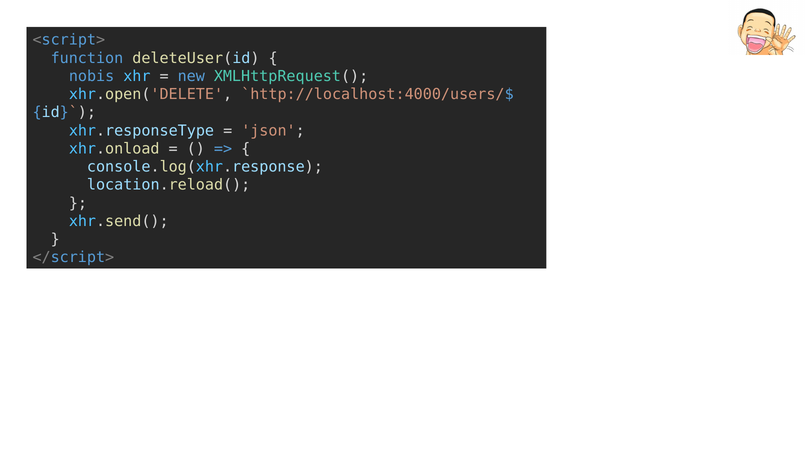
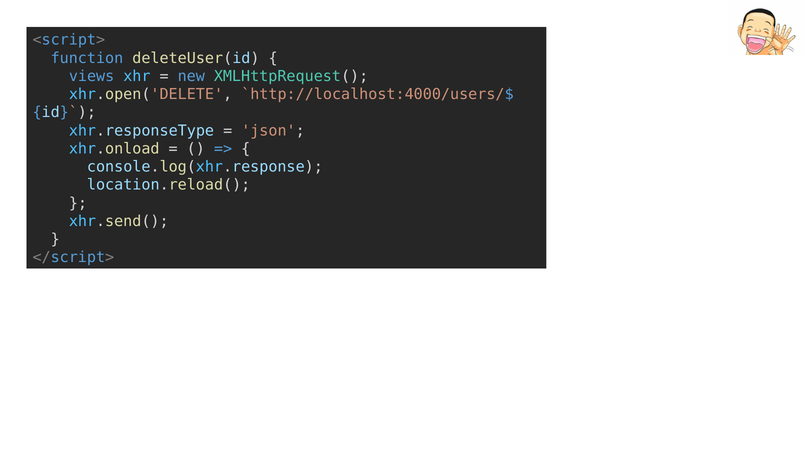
nobis: nobis -> views (92, 76)
